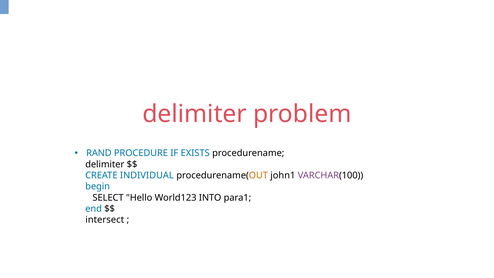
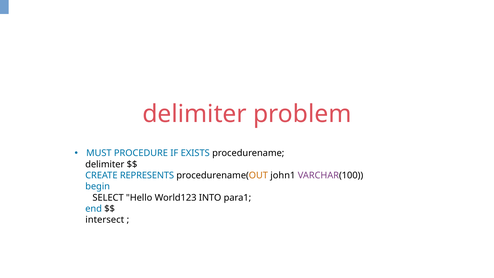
RAND: RAND -> MUST (99, 153)
INDIVIDUAL: INDIVIDUAL -> REPRESENTS (147, 175)
